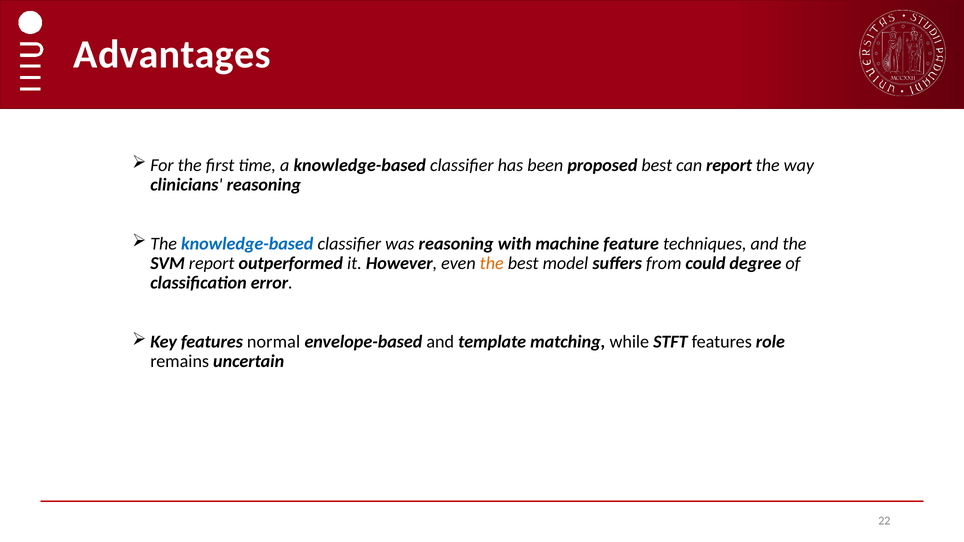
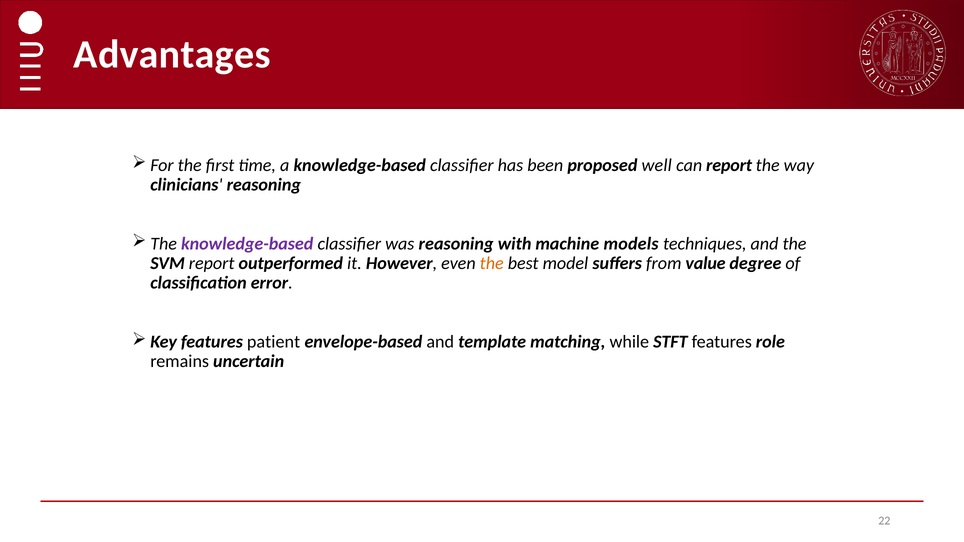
proposed best: best -> well (657, 165)
knowledge-based colour: blue -> purple (247, 244)
feature: feature -> models (631, 244)
could: could -> value (706, 263)
normal: normal -> patient (274, 342)
